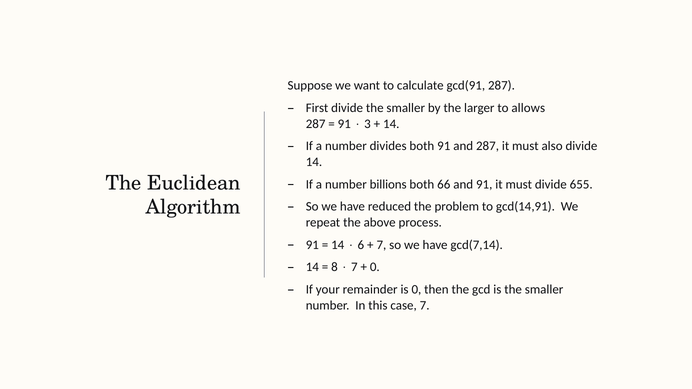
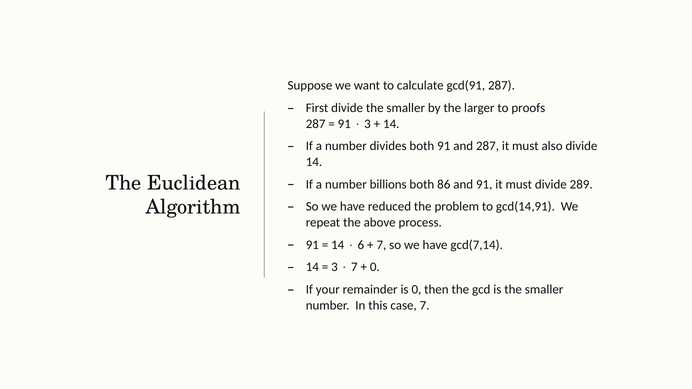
allows: allows -> proofs (528, 108)
66: 66 -> 86 (444, 184)
655: 655 -> 289 (581, 184)
8: 8 -> 3 (334, 267)
